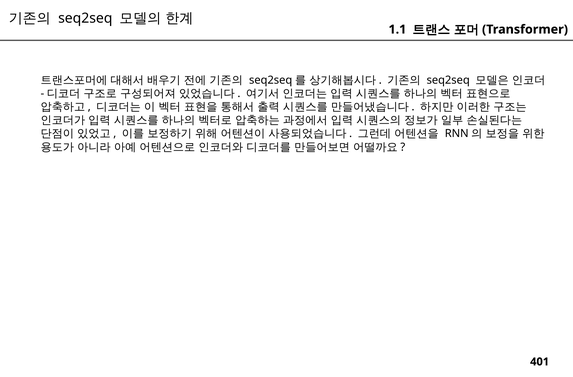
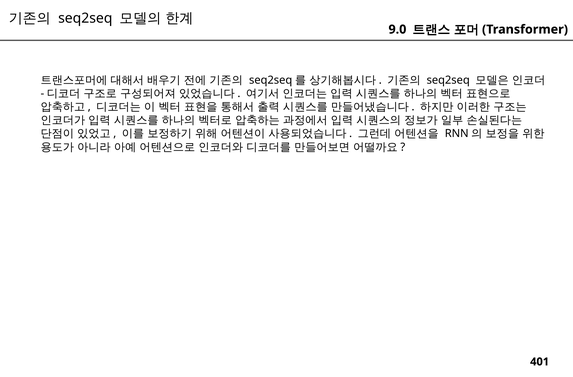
1.1: 1.1 -> 9.0 (397, 29)
